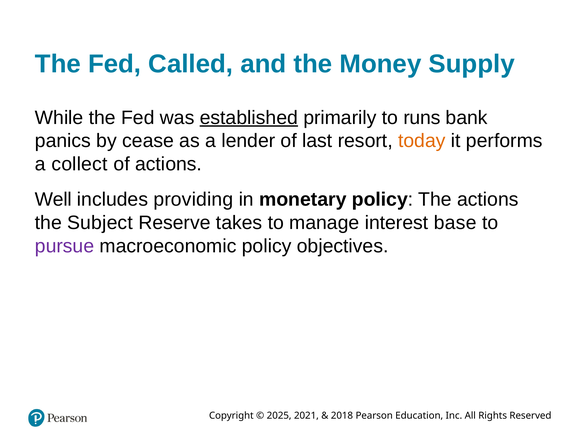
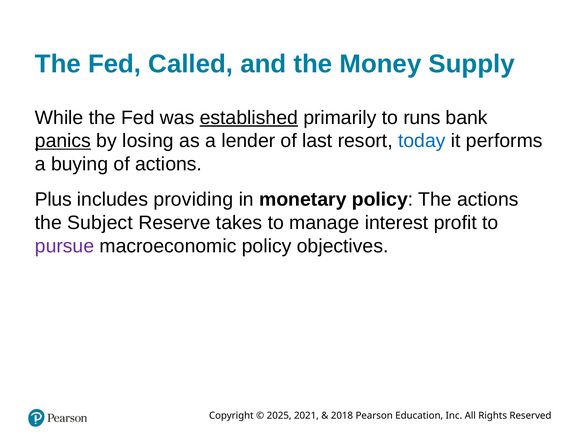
panics underline: none -> present (63, 141)
cease: cease -> losing (148, 141)
today colour: orange -> blue (422, 141)
collect: collect -> buying (80, 164)
Well: Well -> Plus (53, 200)
base: base -> profit (455, 223)
